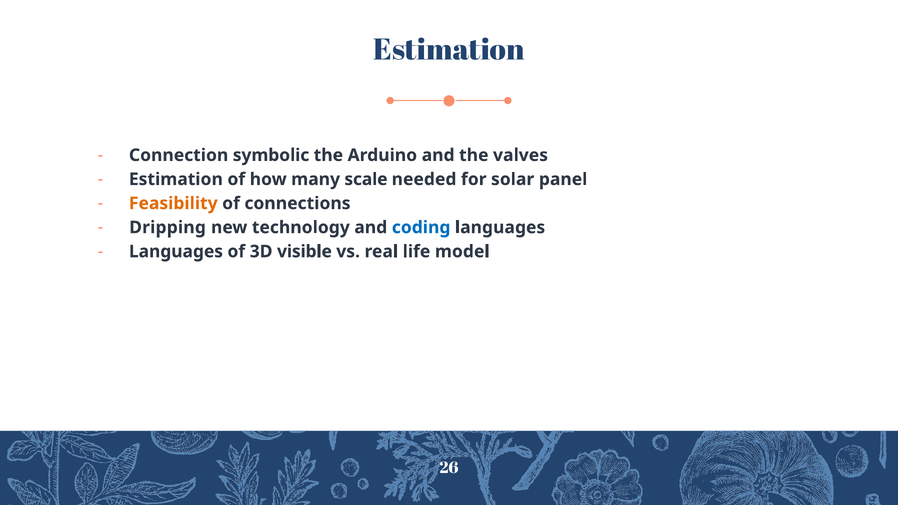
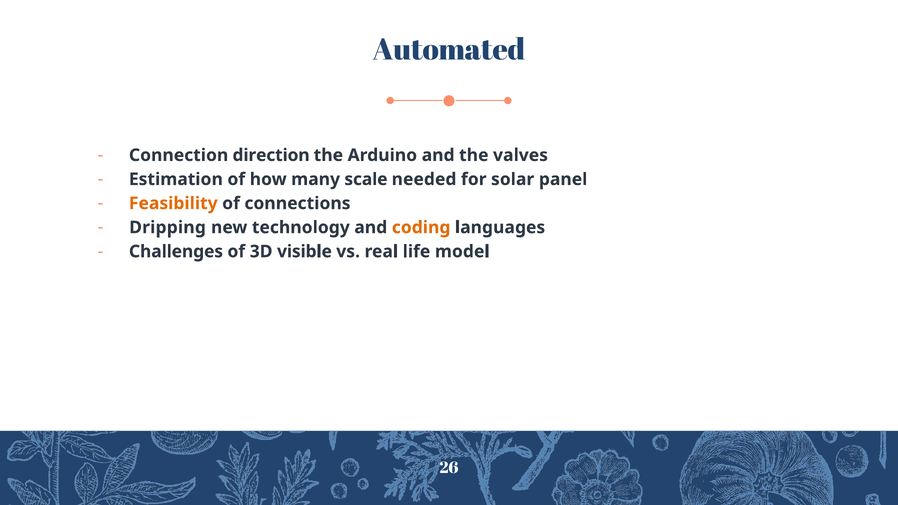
Estimation: Estimation -> Automated (449, 50)
symbolic: symbolic -> direction (271, 155)
coding colour: blue -> orange (421, 228)
Languages: Languages -> Challenges (176, 252)
